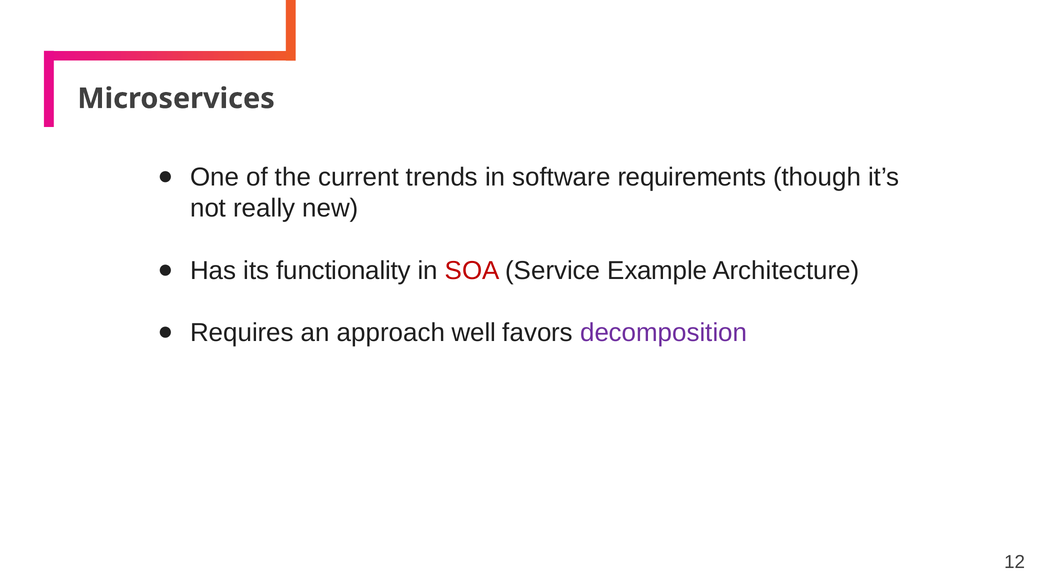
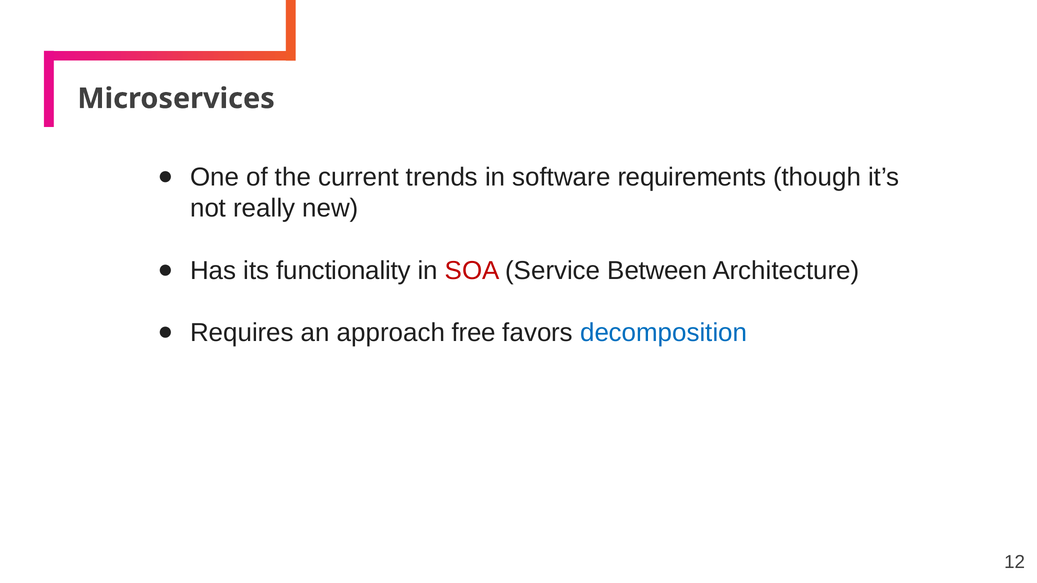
Example: Example -> Between (657, 271)
well: well -> free (474, 333)
decomposition colour: purple -> blue (664, 333)
